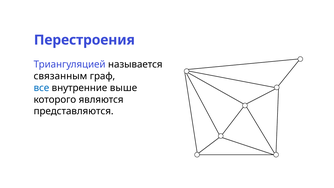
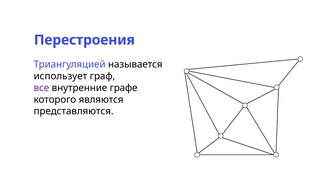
связанным: связанным -> использует (60, 76)
все colour: blue -> purple (41, 88)
выше: выше -> графе (124, 88)
